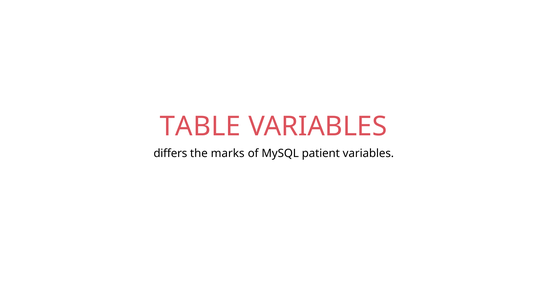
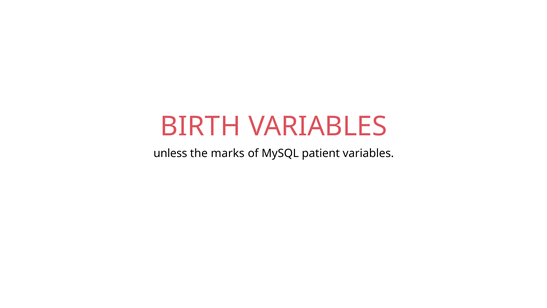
TABLE: TABLE -> BIRTH (200, 126)
differs: differs -> unless (170, 153)
